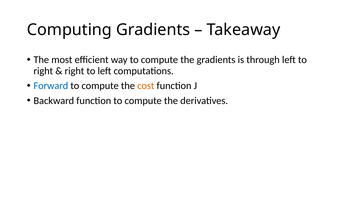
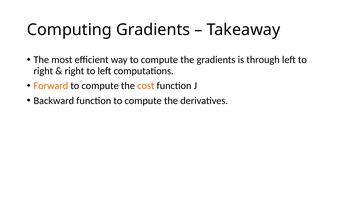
Forward colour: blue -> orange (51, 86)
